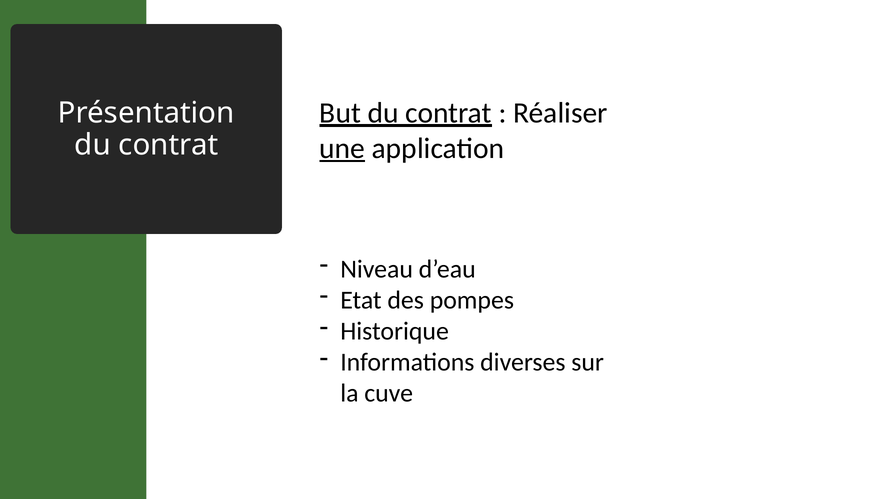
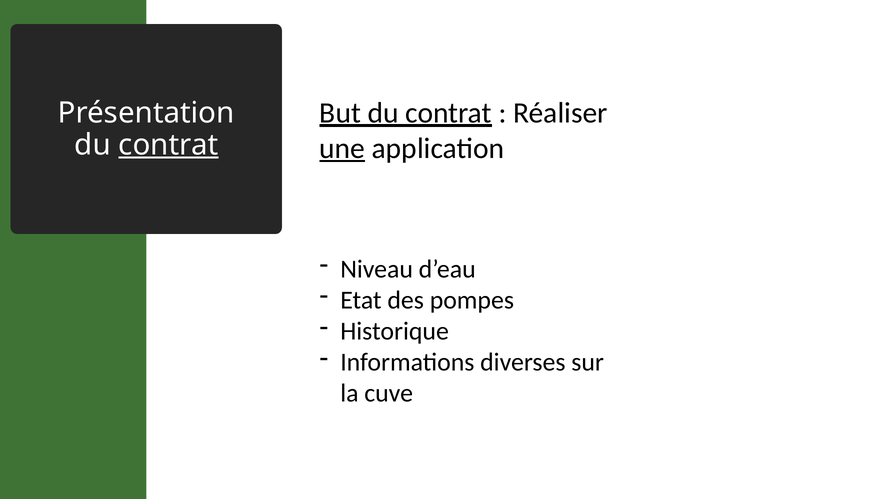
contrat underline: none -> present (168, 145)
